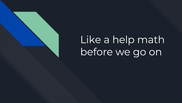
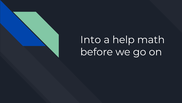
Like: Like -> Into (91, 40)
